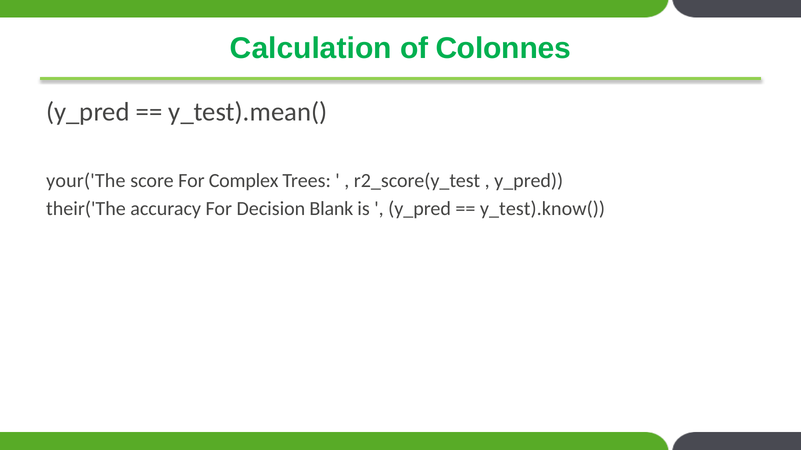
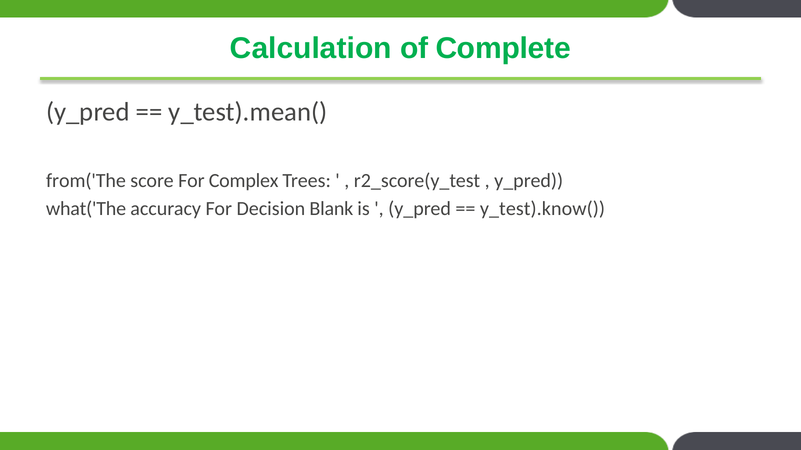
Colonnes: Colonnes -> Complete (503, 48)
your('The: your('The -> from('The (86, 181)
their('The: their('The -> what('The (86, 209)
